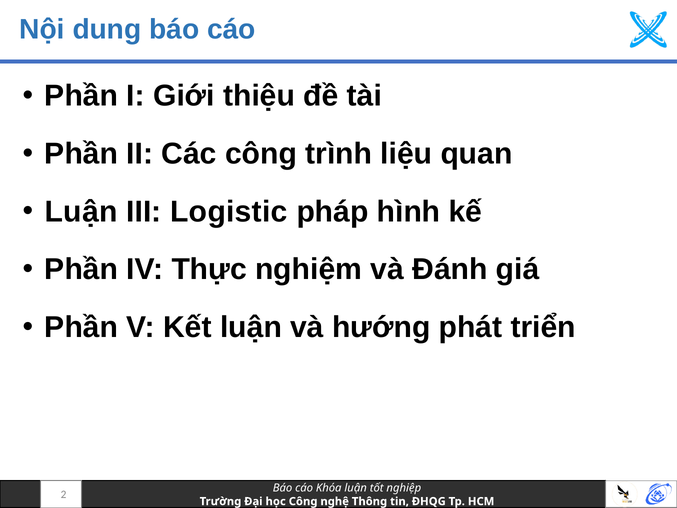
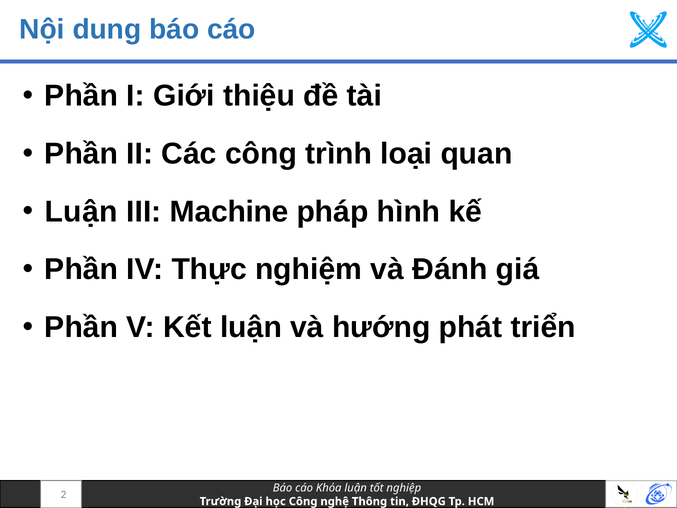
liệu: liệu -> loại (406, 154)
Logistic: Logistic -> Machine (229, 212)
